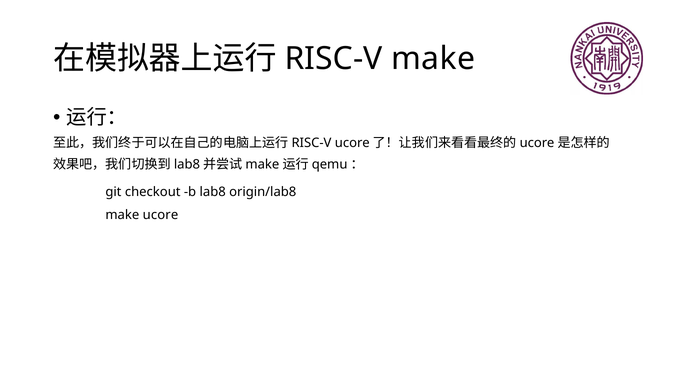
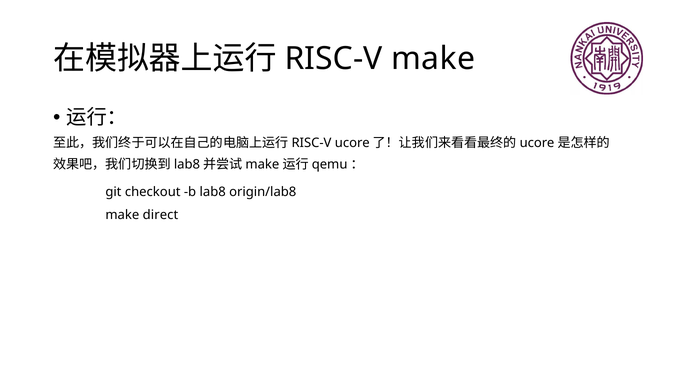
ucore: ucore -> direct (161, 215)
